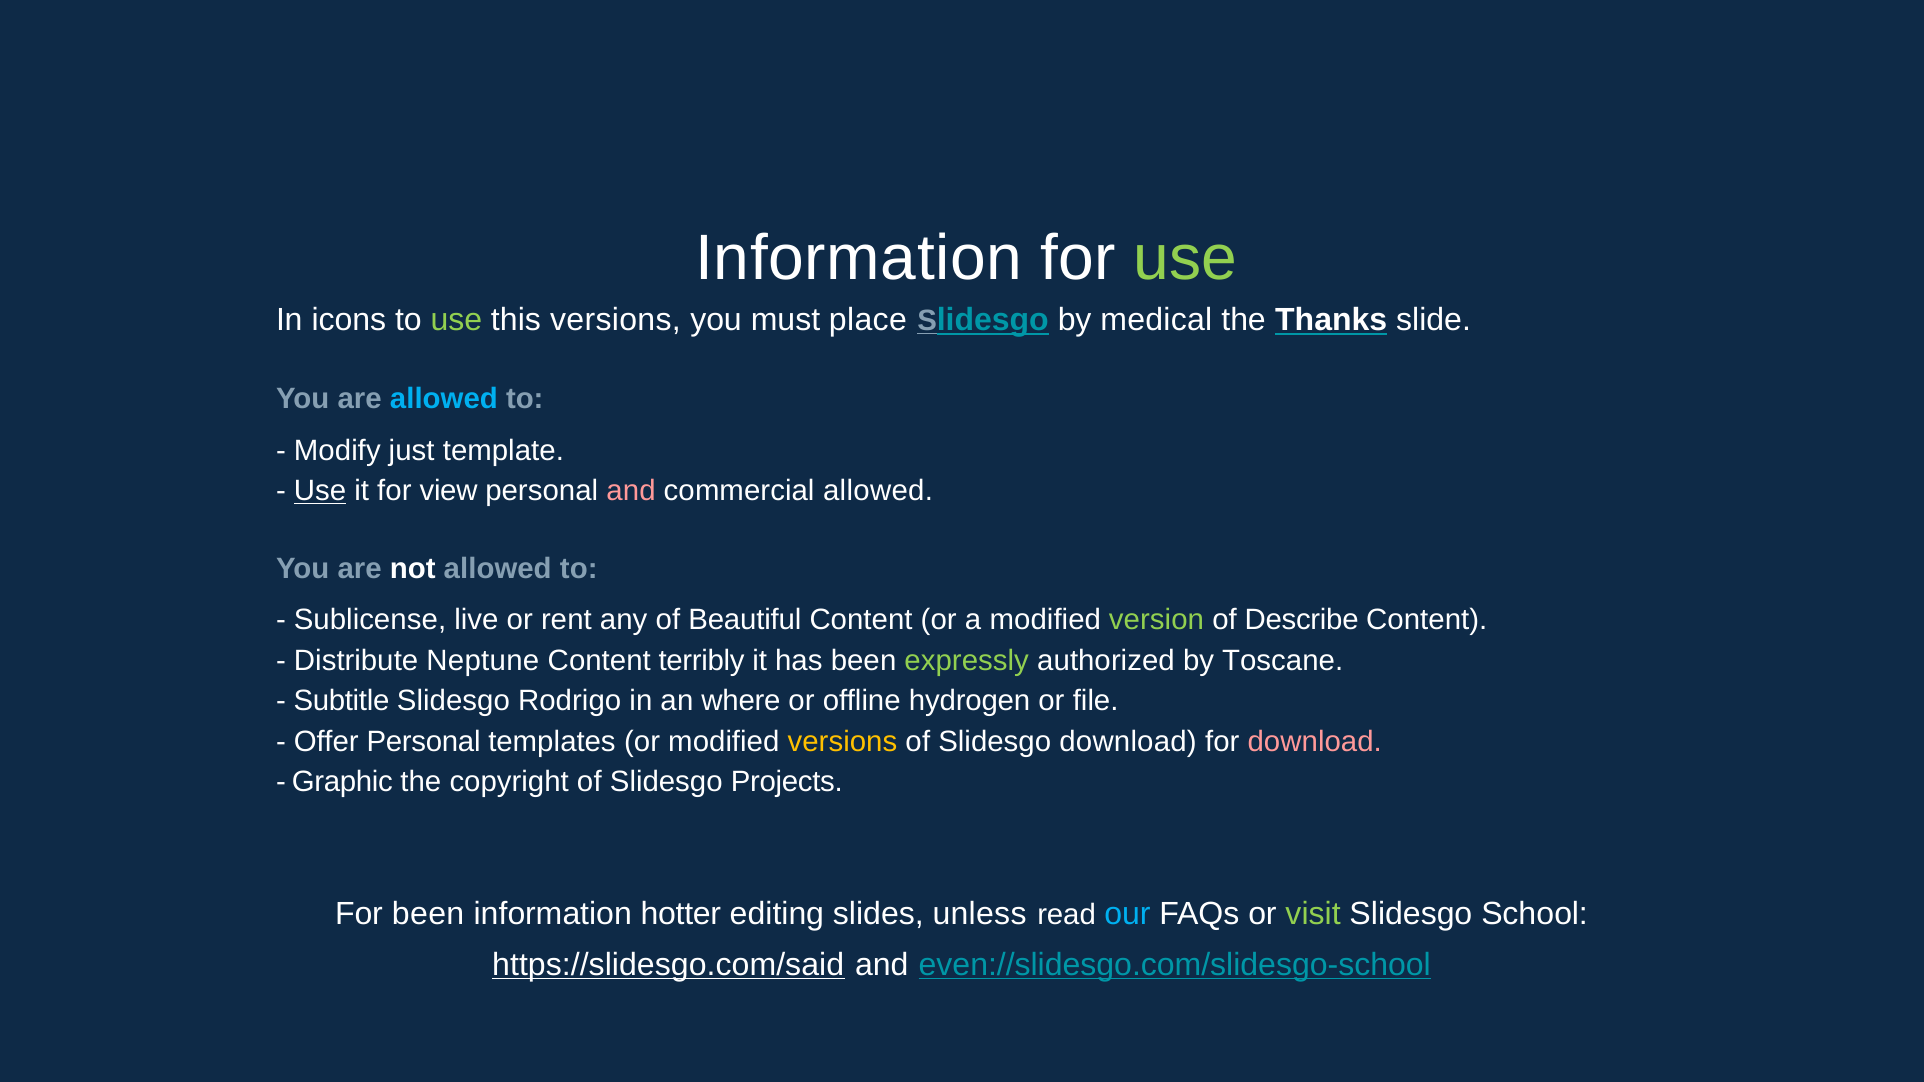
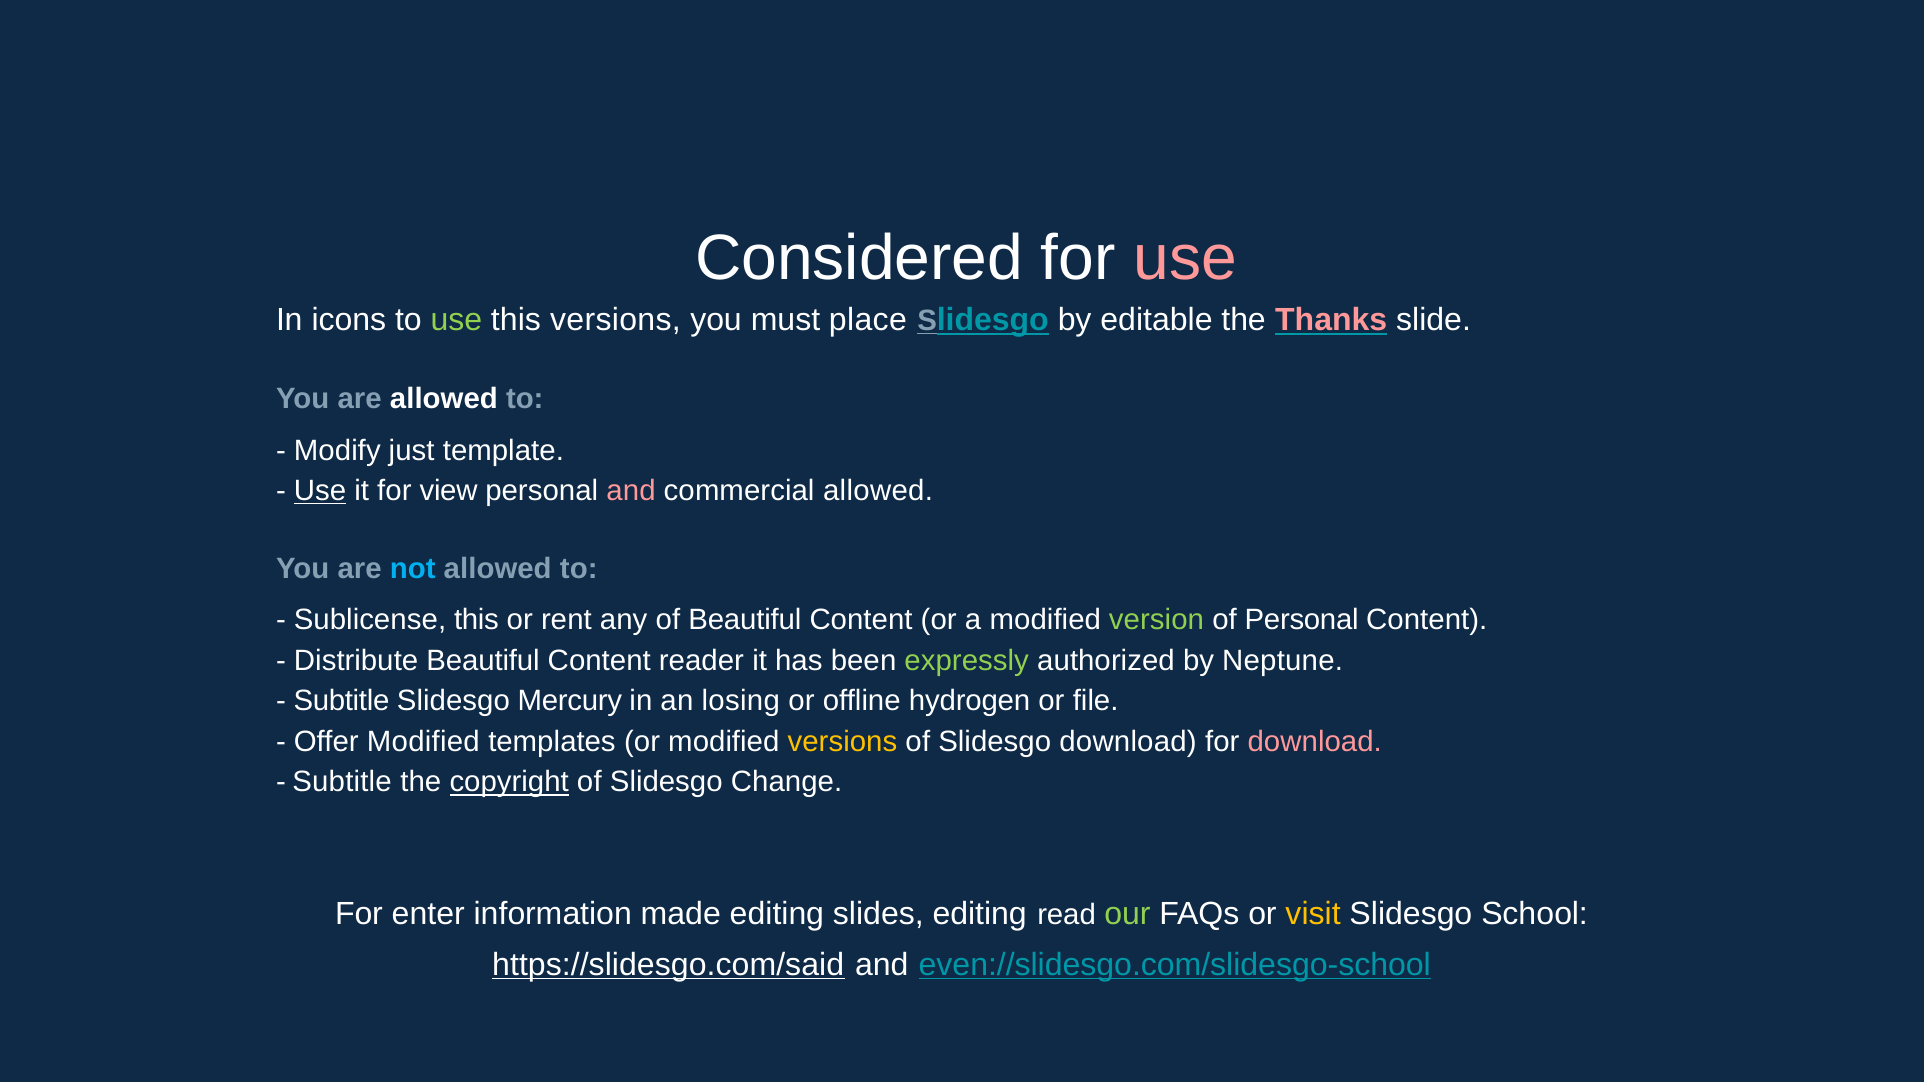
Information: Information -> Considered (859, 259)
use colour: light green -> pink (1185, 259)
medical: medical -> editable (1156, 320)
Thanks colour: white -> pink (1331, 320)
allowed colour: light blue -> white (444, 399)
not colour: white -> light blue (413, 569)
Sublicense live: live -> this (476, 620)
of Describe: Describe -> Personal (1302, 620)
Distribute Neptune: Neptune -> Beautiful (483, 661)
terribly: terribly -> reader (701, 661)
Toscane: Toscane -> Neptune (1283, 661)
Rodrigo: Rodrigo -> Mercury (570, 701)
where: where -> losing (741, 701)
Offer Personal: Personal -> Modified (423, 742)
Graphic: Graphic -> Subtitle (342, 782)
copyright underline: none -> present (509, 782)
Projects: Projects -> Change (787, 782)
For been: been -> enter (428, 914)
hotter: hotter -> made (681, 914)
slides unless: unless -> editing (980, 914)
our colour: light blue -> light green (1127, 914)
visit colour: light green -> yellow (1313, 914)
